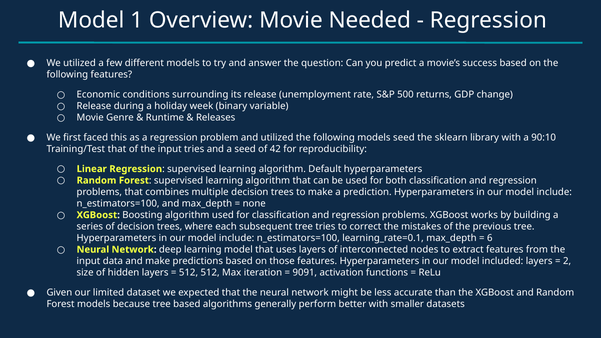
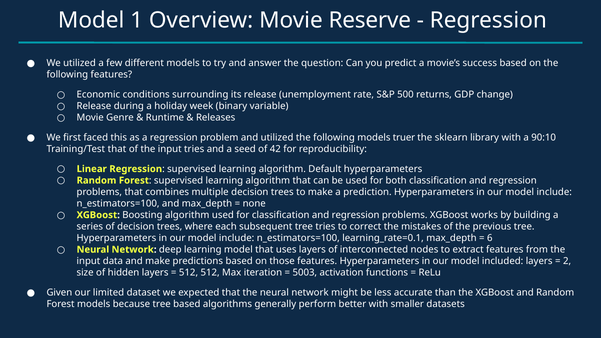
Needed: Needed -> Reserve (370, 20)
models seed: seed -> truer (404, 138)
9091: 9091 -> 5003 (305, 273)
